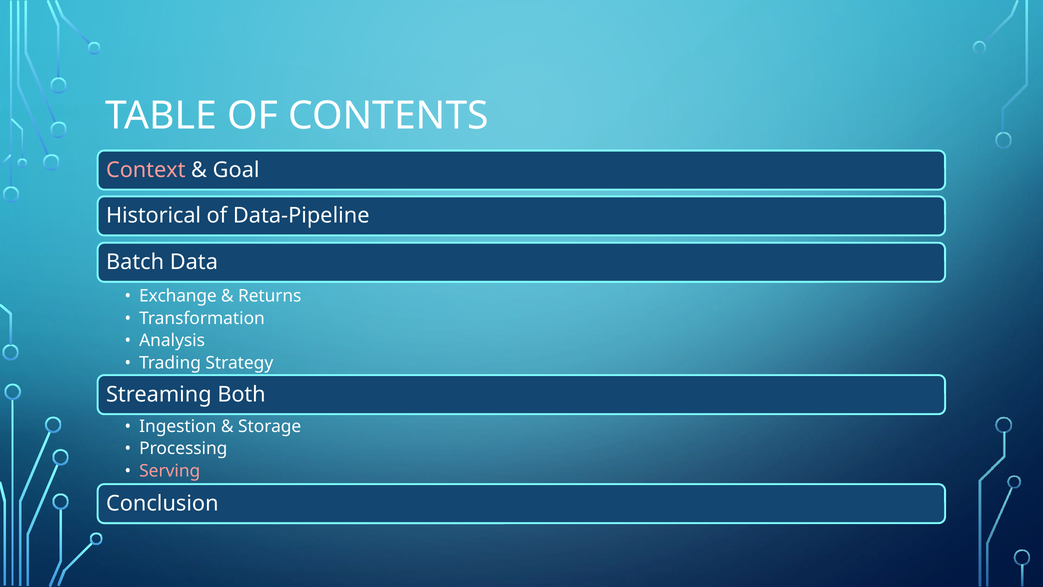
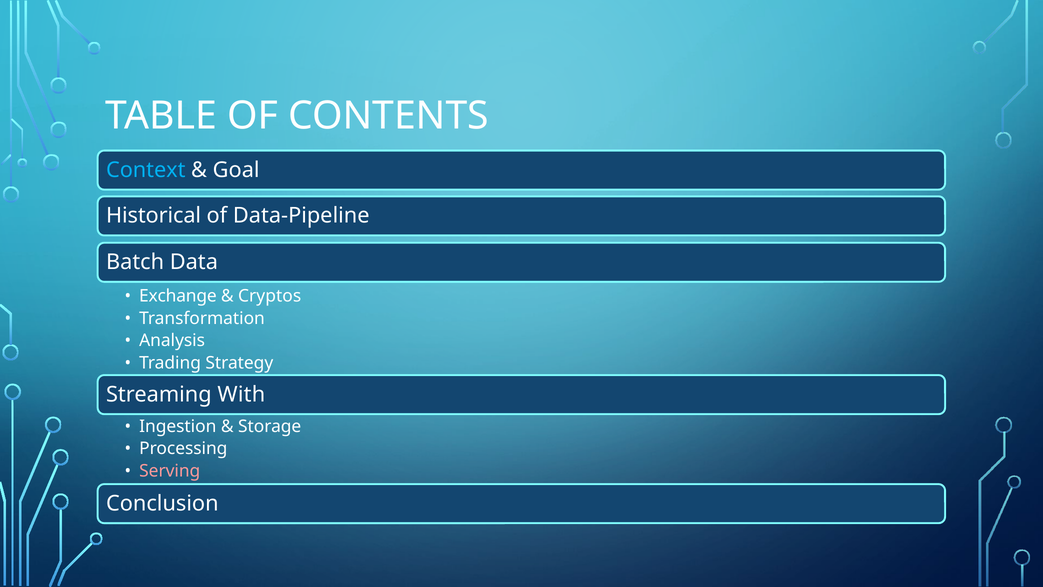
Context colour: pink -> light blue (146, 170)
Returns: Returns -> Cryptos (270, 296)
Both: Both -> With (241, 394)
